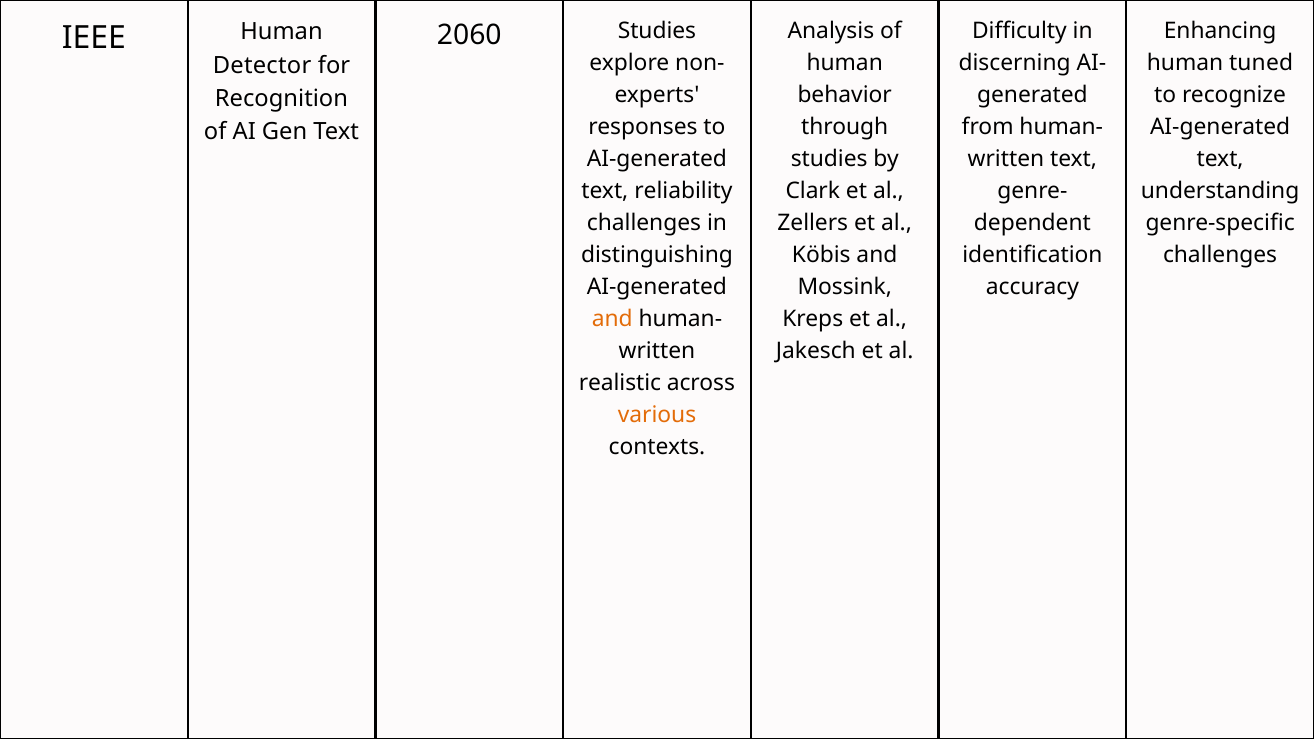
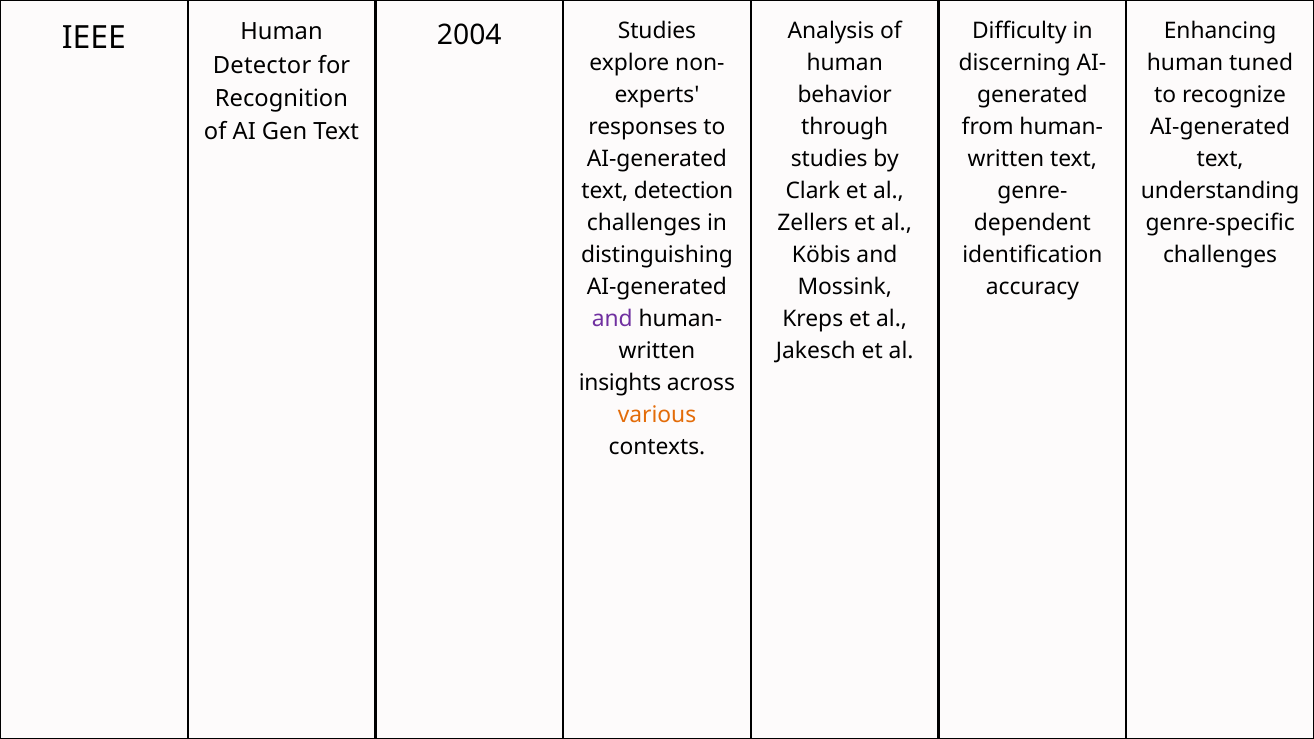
2060: 2060 -> 2004 (469, 36)
reliability: reliability -> detection (684, 191)
and colour: orange -> purple (612, 319)
realistic: realistic -> insights (620, 383)
